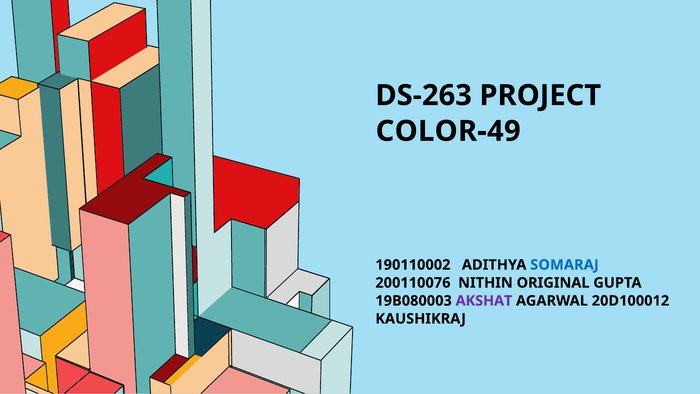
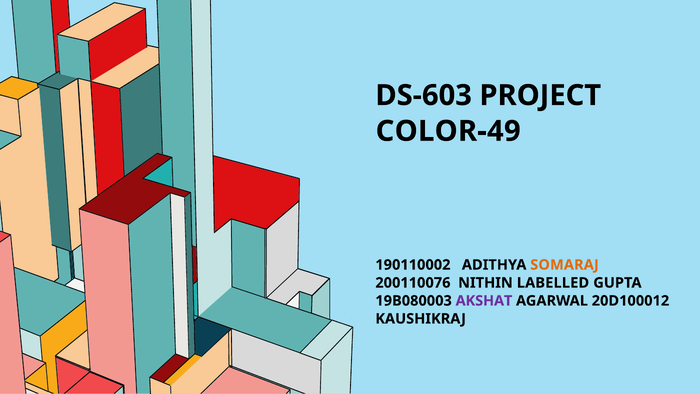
DS-263: DS-263 -> DS-603 (424, 95)
SOMARAJ colour: blue -> orange (564, 265)
ORIGINAL: ORIGINAL -> LABELLED (553, 283)
